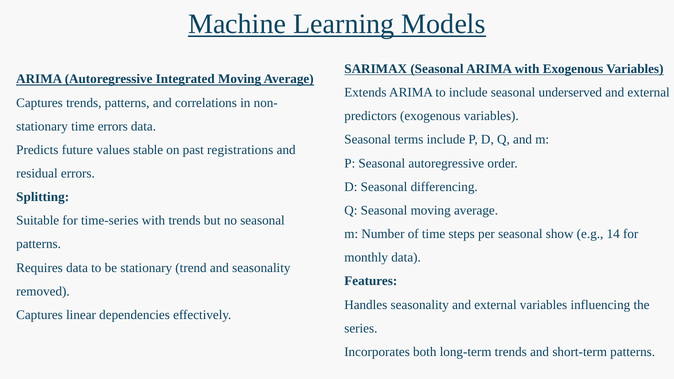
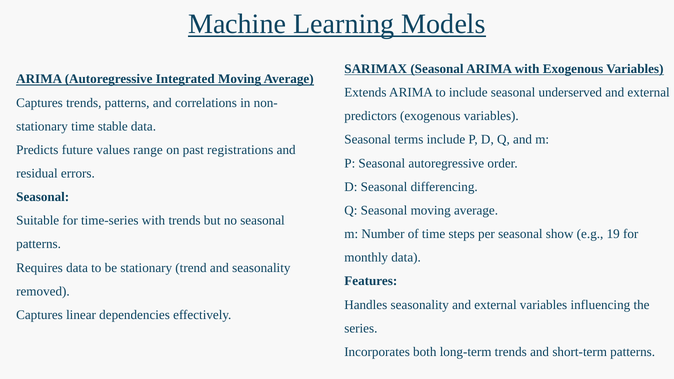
time errors: errors -> stable (113, 126)
stable: stable -> range (148, 150)
Splitting: Splitting -> Seasonal (43, 197)
14: 14 -> 19 (613, 234)
